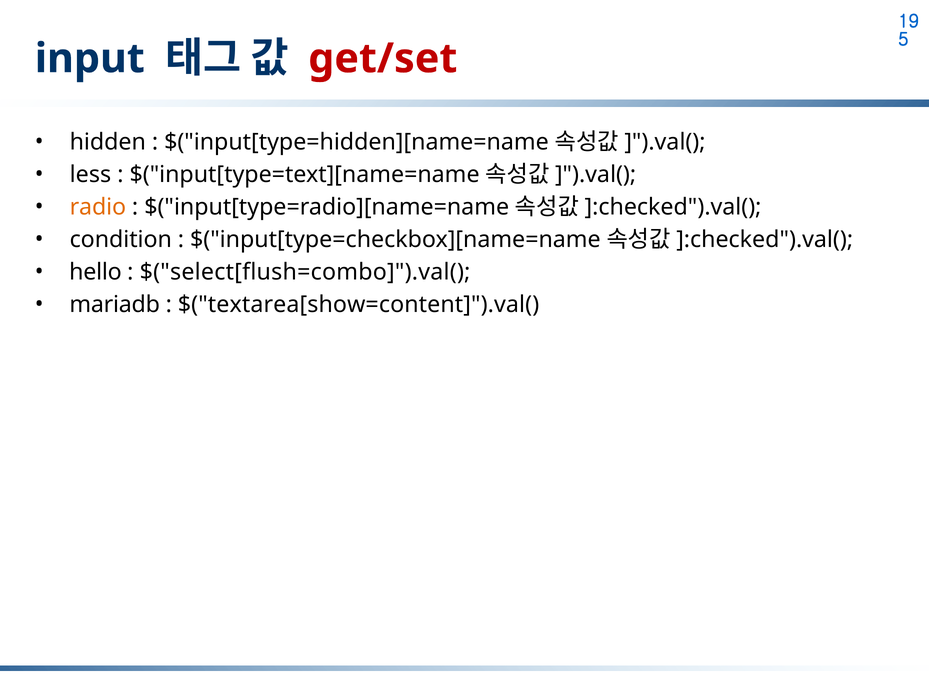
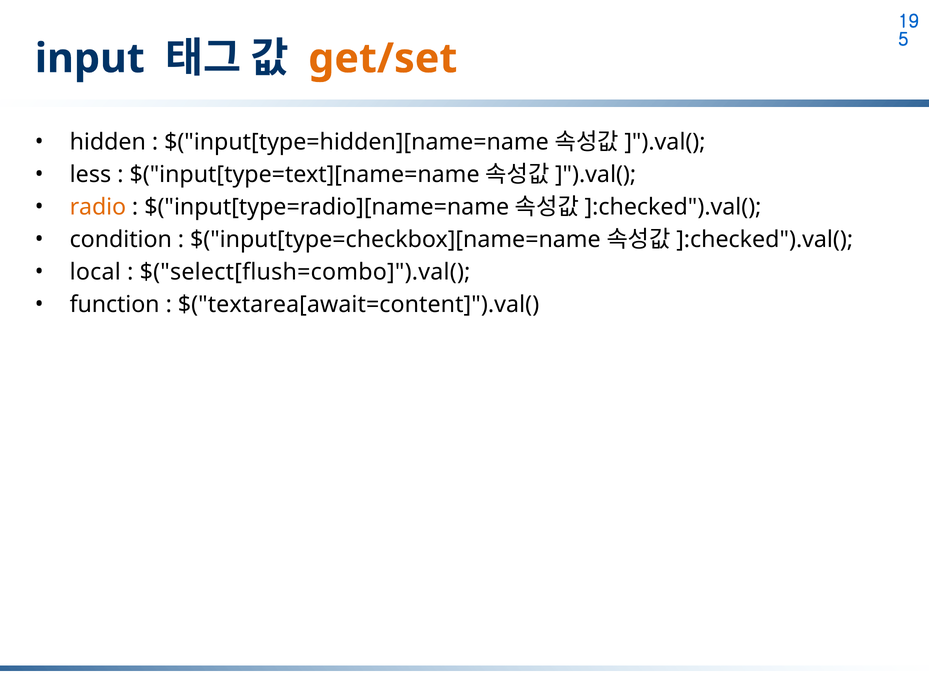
get/set colour: red -> orange (383, 59)
hello: hello -> local (95, 272)
mariadb: mariadb -> function (115, 304)
$("textarea[show=content]").val(: $("textarea[show=content]").val( -> $("textarea[await=content]").val( (359, 304)
